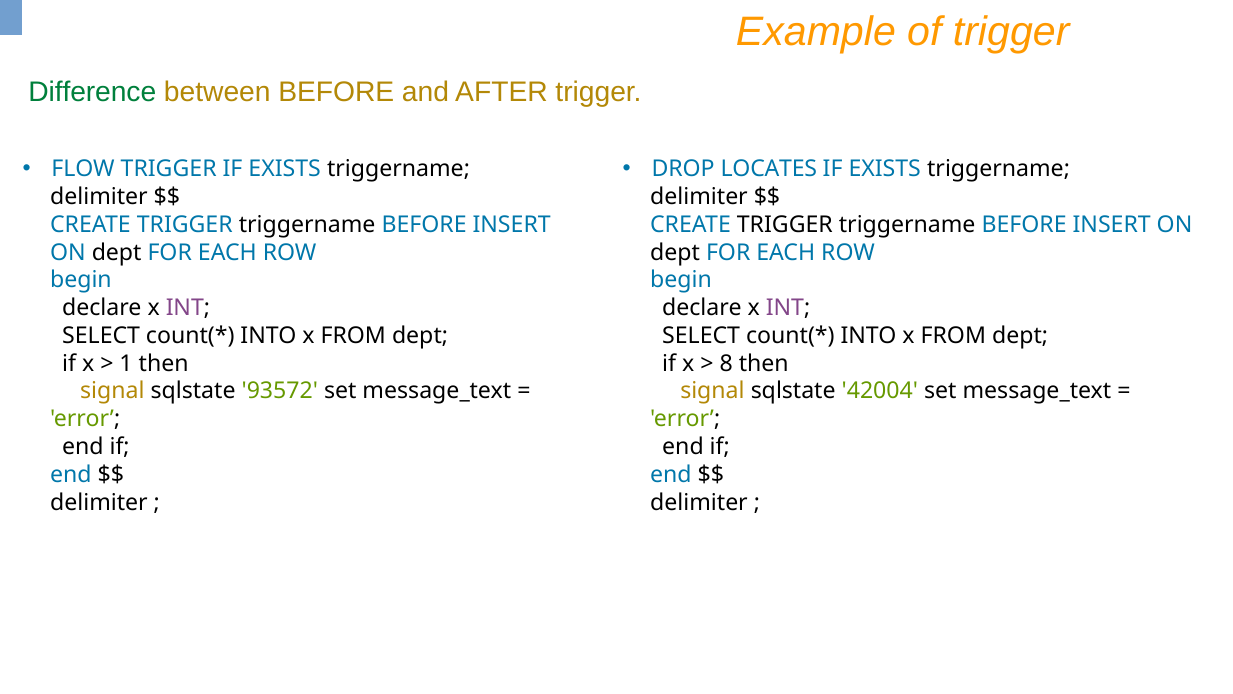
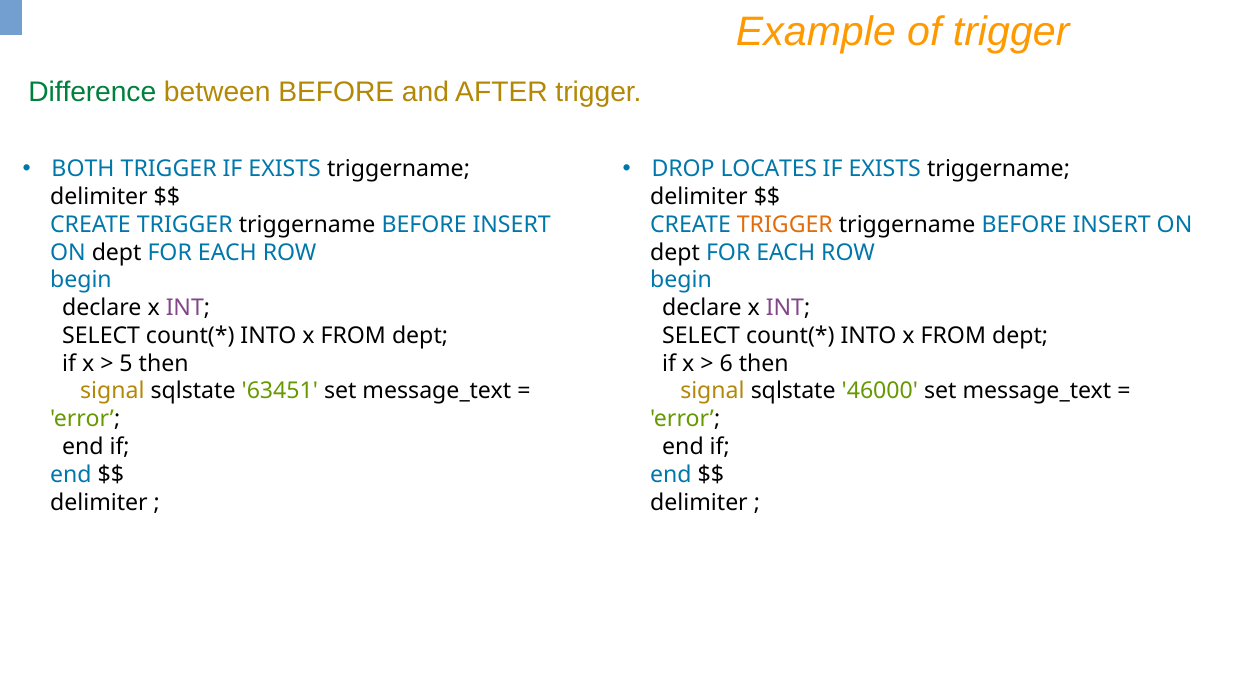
FLOW: FLOW -> BOTH (83, 169)
TRIGGER colour: black -> orange (785, 225)
1: 1 -> 5 (126, 363)
8: 8 -> 6 (726, 363)
93572: 93572 -> 63451 (280, 391)
42004: 42004 -> 46000 (880, 391)
